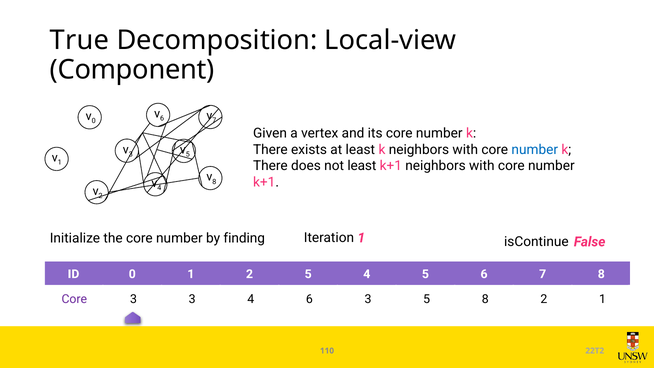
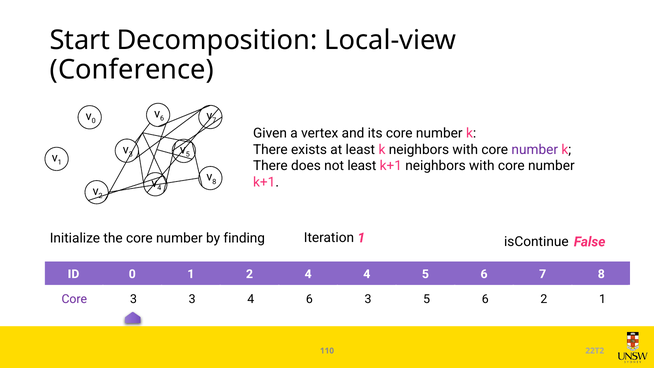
True: True -> Start (80, 40)
Component: Component -> Conference (132, 70)
number colour: blue -> purple (535, 150)
2 5: 5 -> 4 (308, 274)
3 5 8: 8 -> 6 (485, 299)
